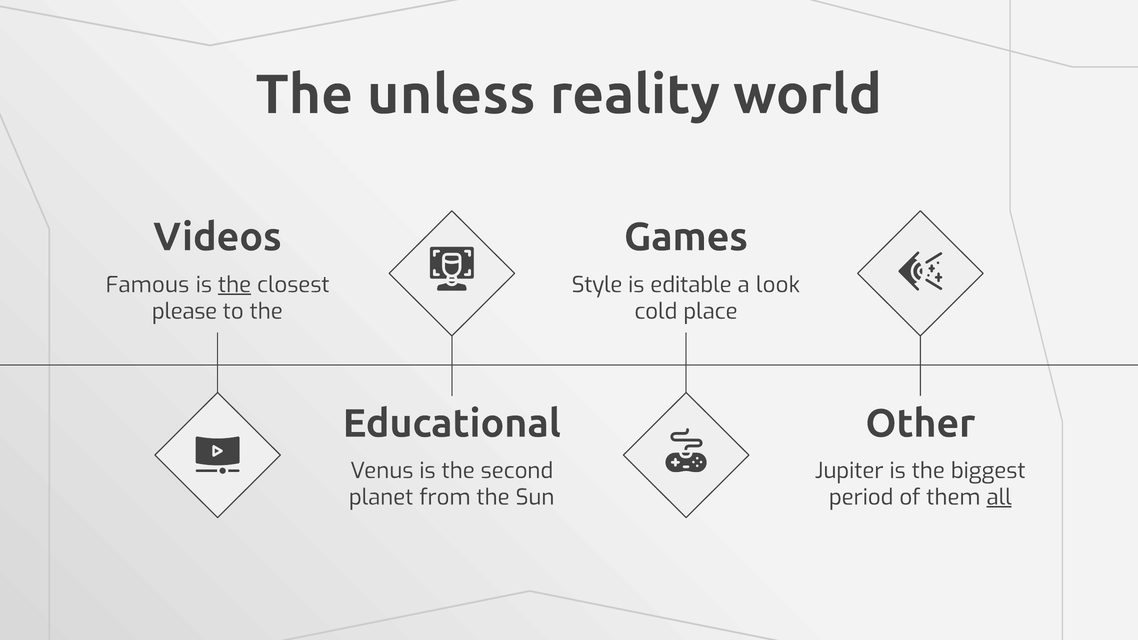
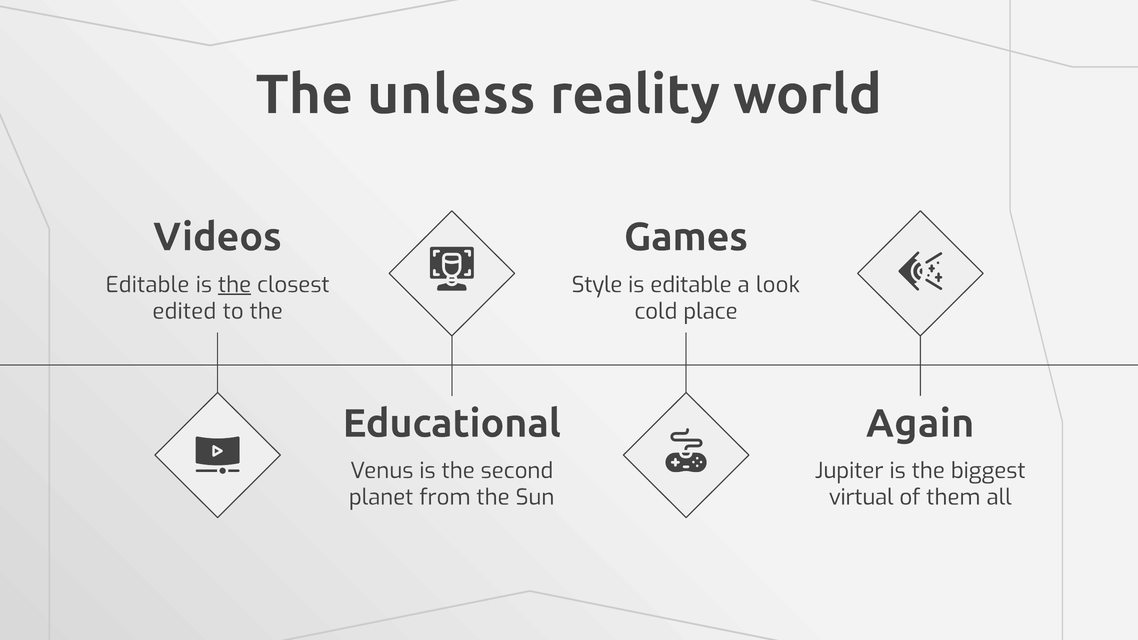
Famous: Famous -> Editable (147, 285)
please: please -> edited (184, 311)
Other: Other -> Again (920, 424)
period: period -> virtual (861, 497)
all underline: present -> none (999, 497)
